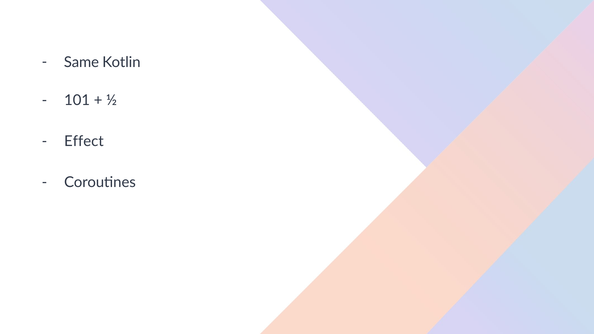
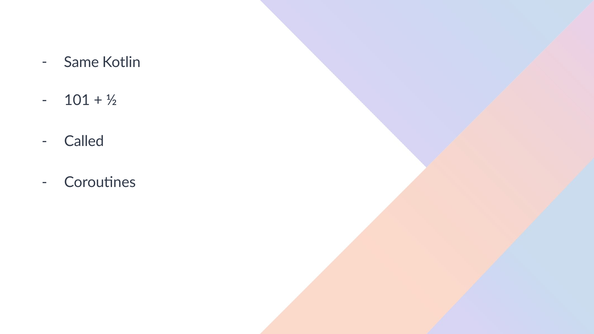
Effect: Effect -> Called (84, 141)
